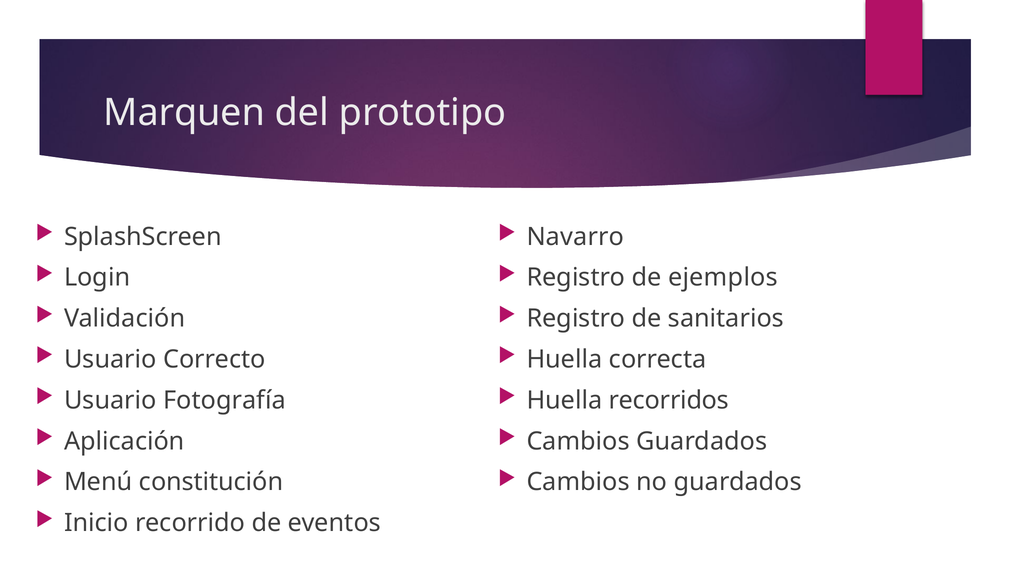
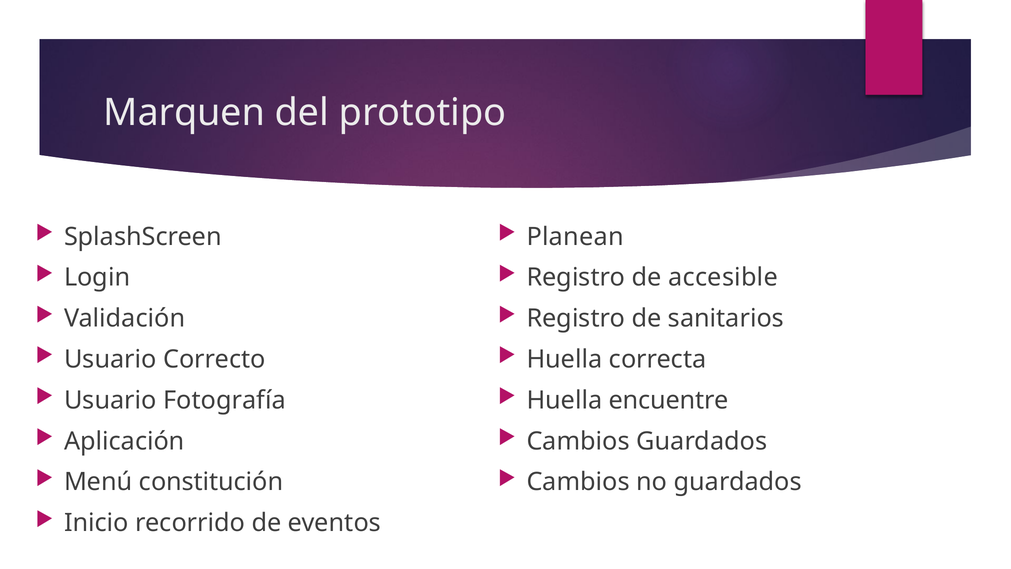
Navarro: Navarro -> Planean (575, 237)
ejemplos: ejemplos -> accesible (723, 277)
recorridos: recorridos -> encuentre (669, 400)
